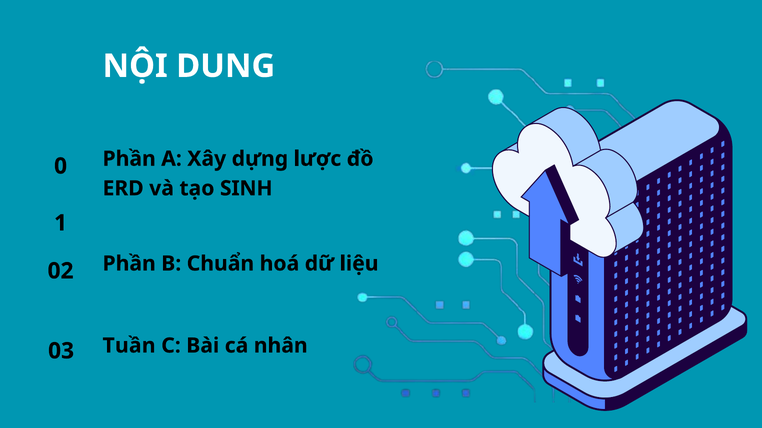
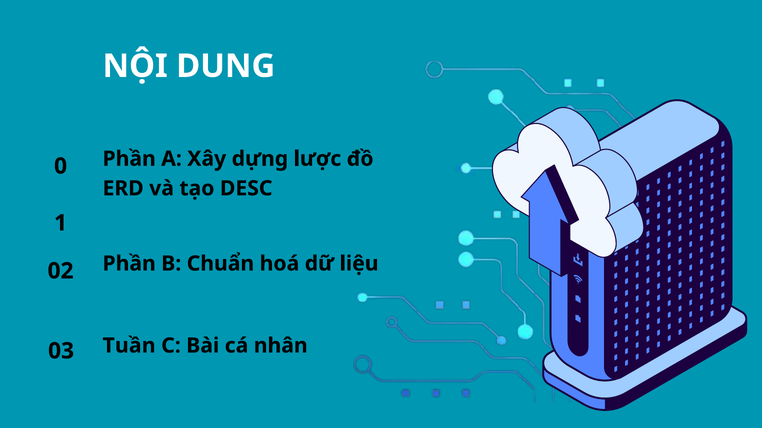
SINH: SINH -> DESC (246, 189)
